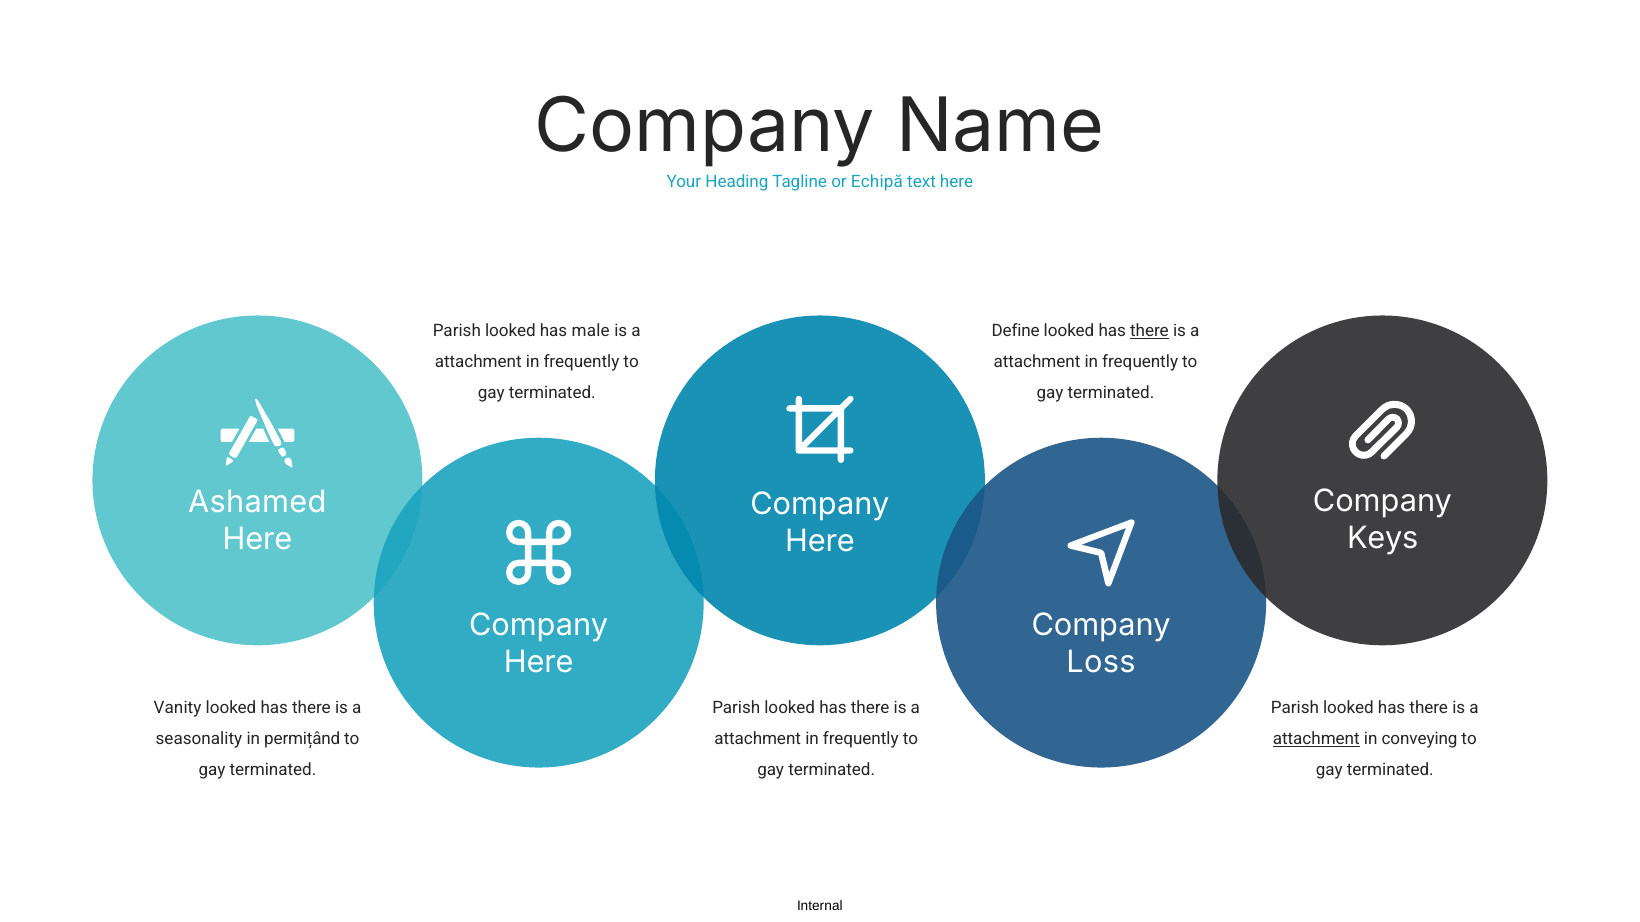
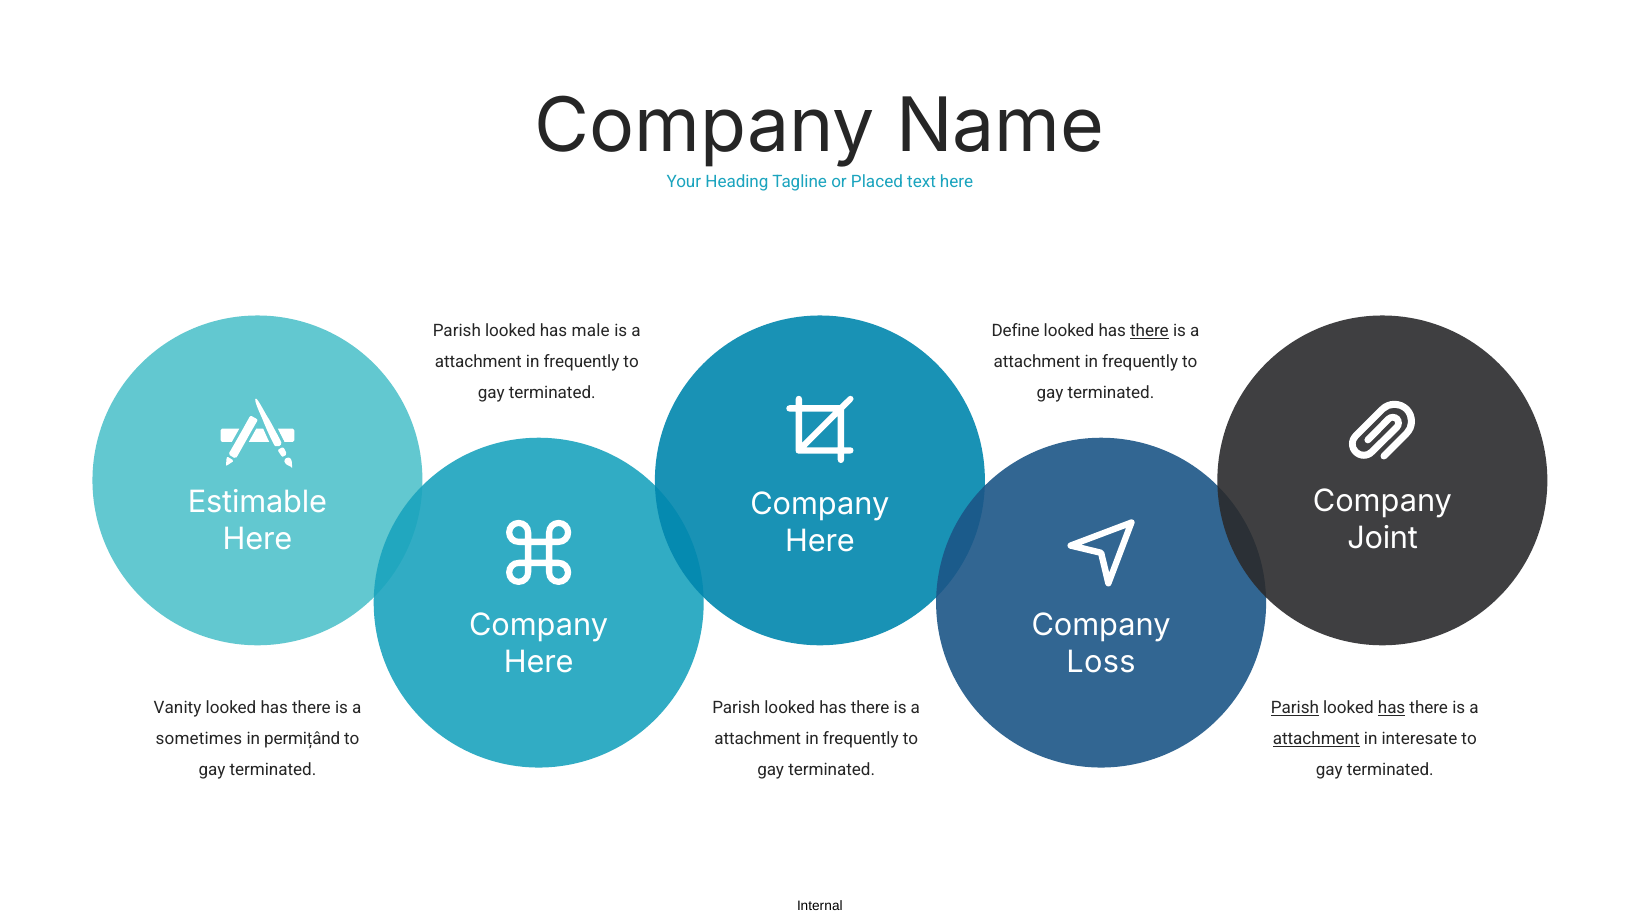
Echipă: Echipă -> Placed (877, 182)
Ashamed: Ashamed -> Estimable (257, 503)
Keys: Keys -> Joint (1383, 539)
Parish underline: none -> present (1295, 709)
has underline: none -> present (1392, 709)
seasonality: seasonality -> sometimes (199, 739)
conveying: conveying -> interesate (1419, 739)
